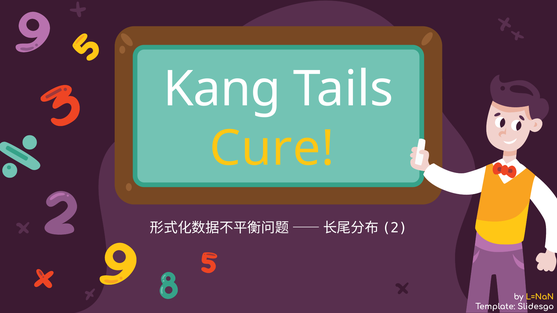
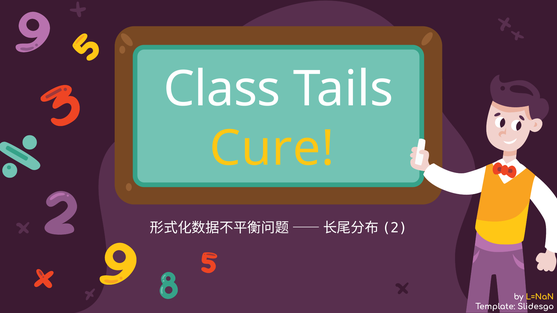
Kang: Kang -> Class (222, 89)
